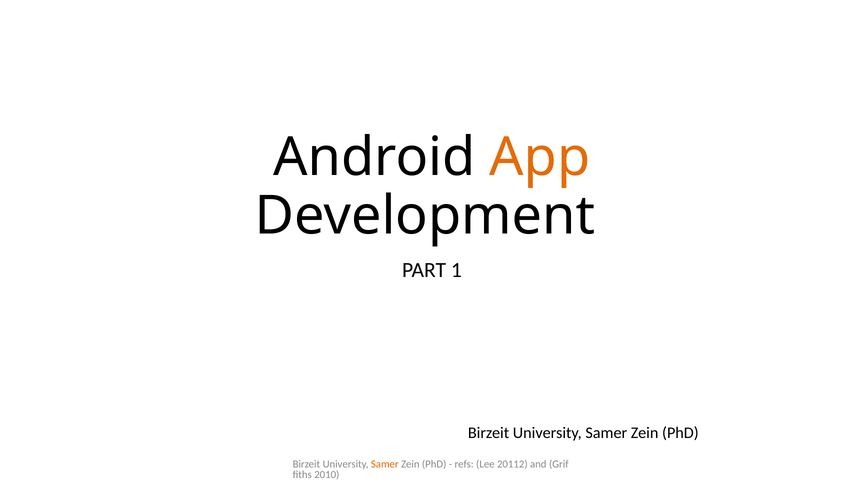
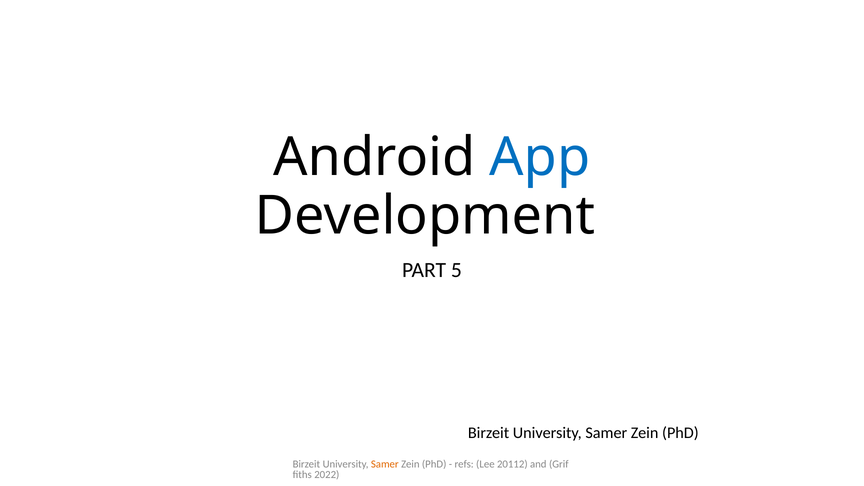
App colour: orange -> blue (540, 158)
1: 1 -> 5 (456, 270)
2010: 2010 -> 2022 (327, 475)
